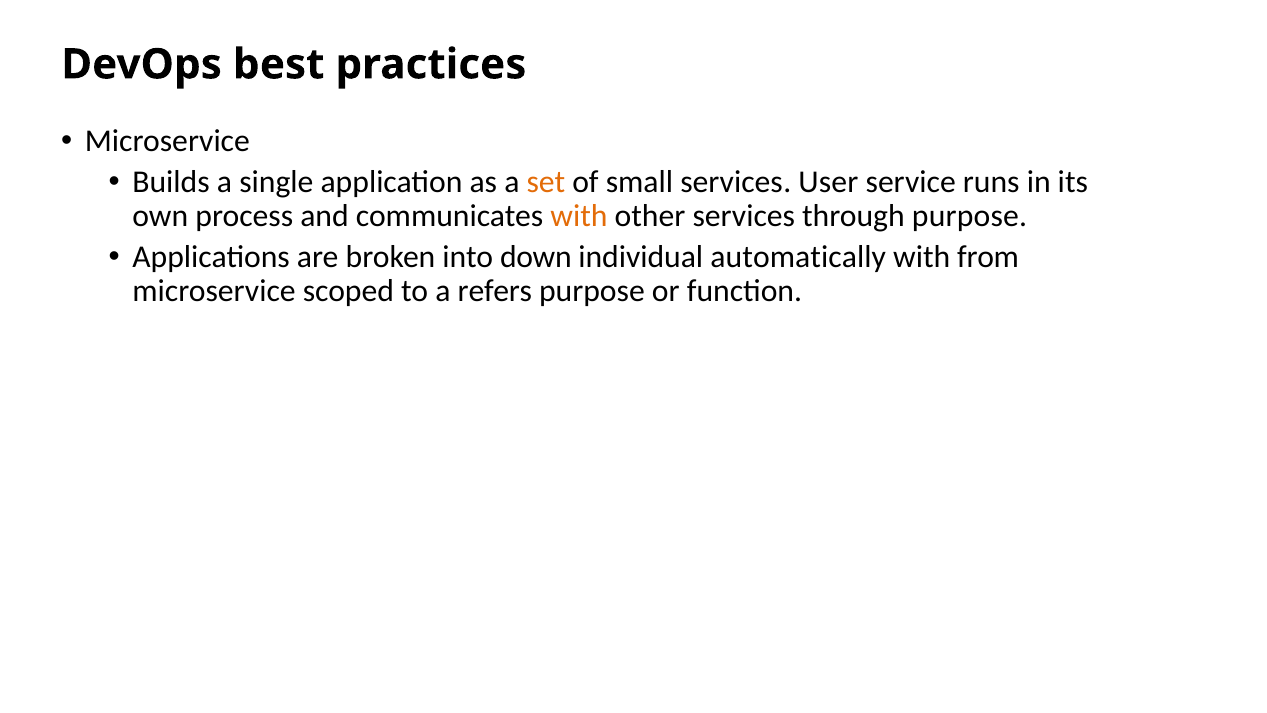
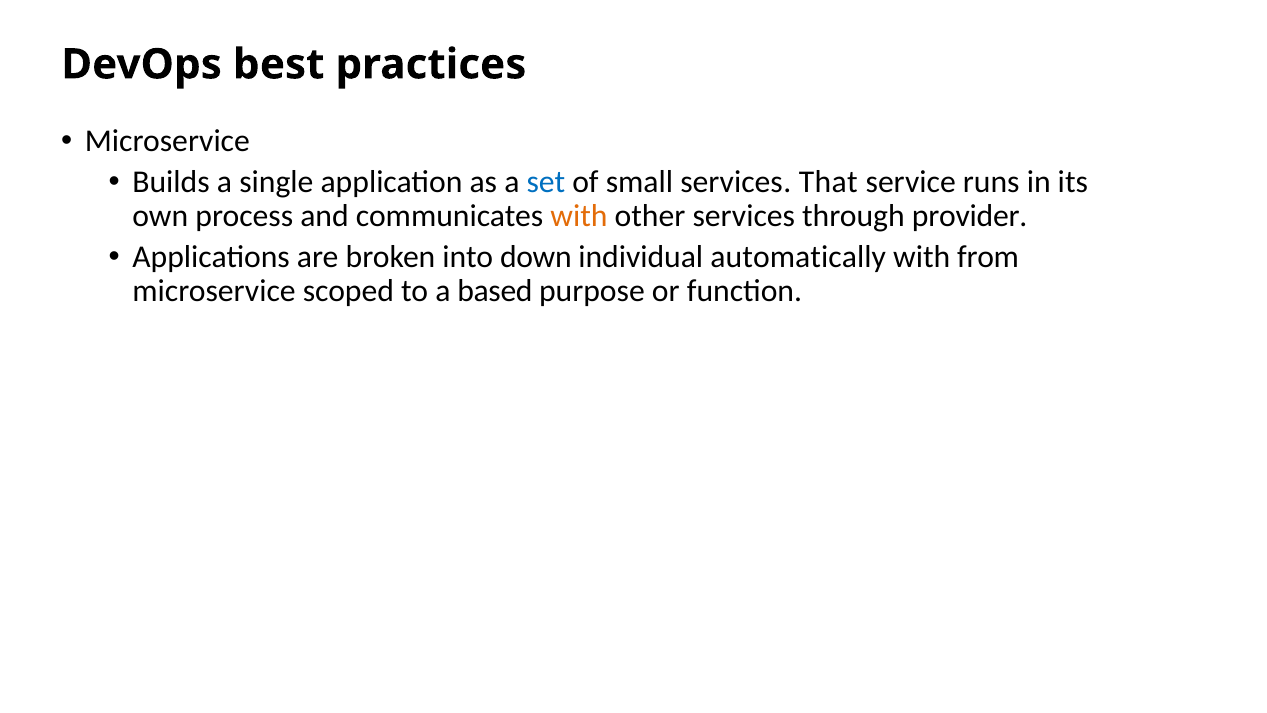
set colour: orange -> blue (546, 182)
User: User -> That (828, 182)
through purpose: purpose -> provider (970, 216)
refers: refers -> based (495, 291)
